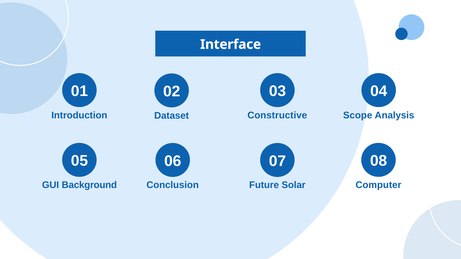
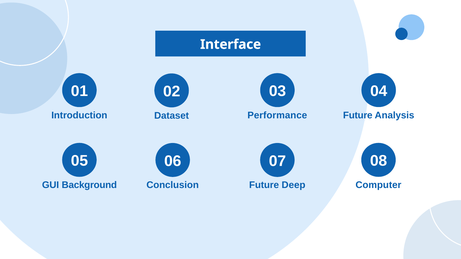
Constructive: Constructive -> Performance (277, 115)
Scope: Scope -> Future (358, 115)
Solar: Solar -> Deep (294, 185)
